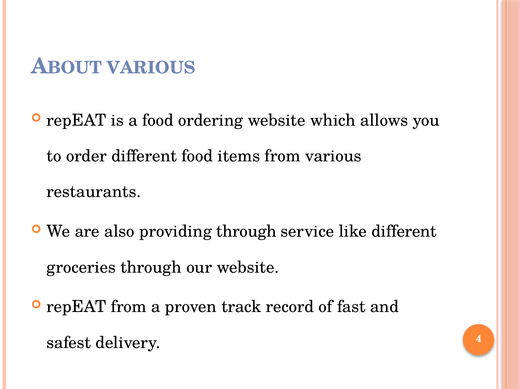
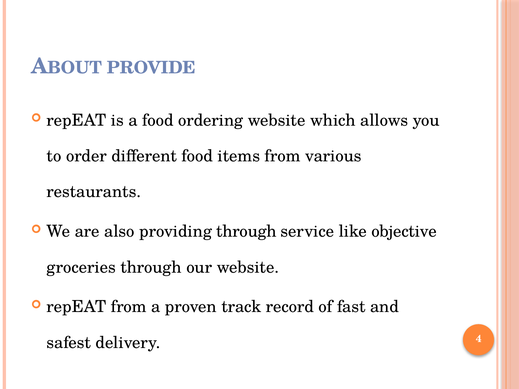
VARIOUS: VARIOUS -> PROVIDE (151, 68)
like different: different -> objective (404, 232)
